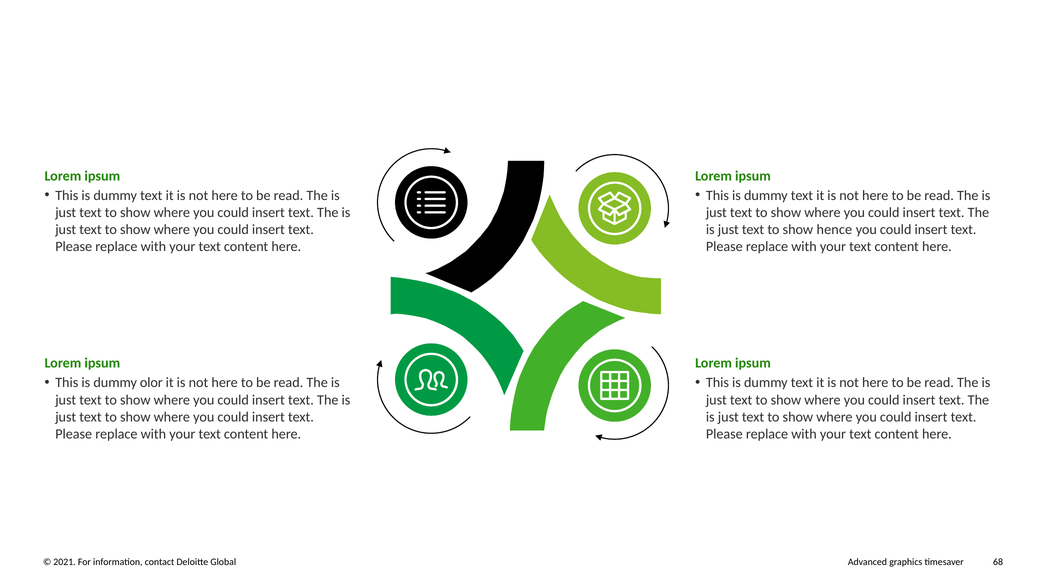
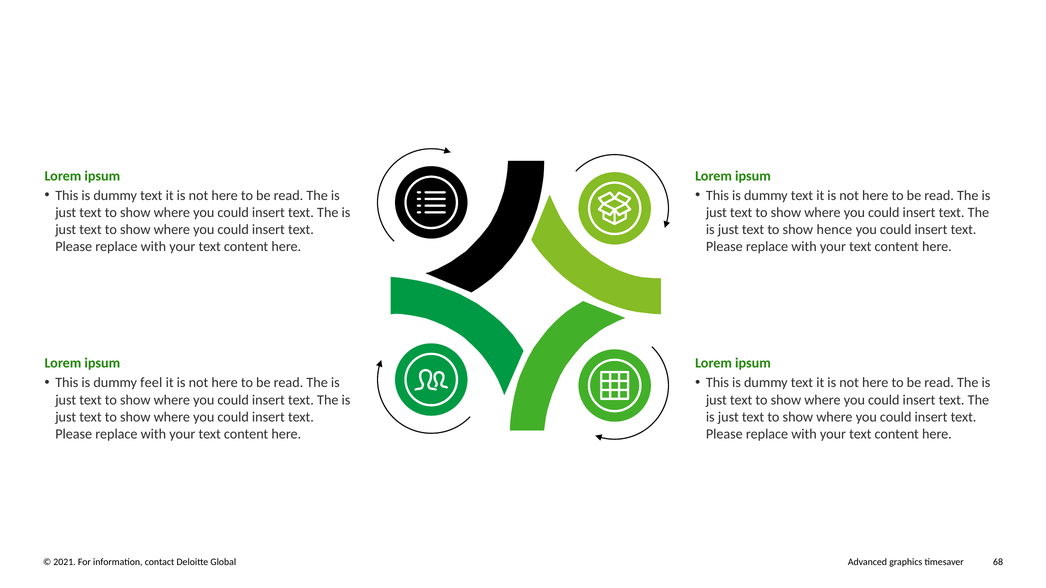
olor: olor -> feel (151, 383)
